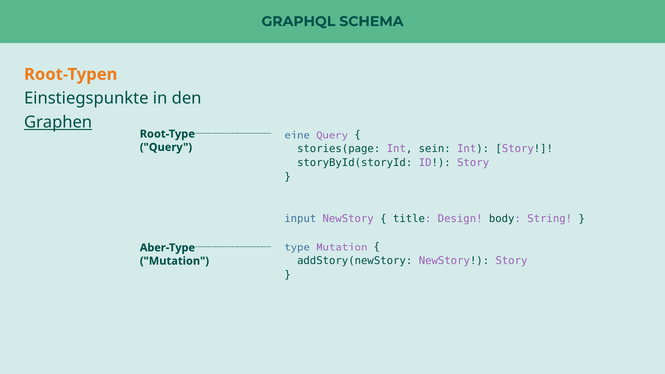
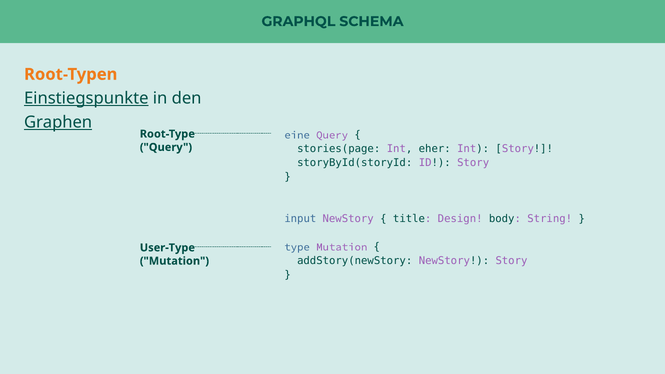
Einstiegspunkte underline: none -> present (86, 98)
sein: sein -> eher (435, 149)
Aber-Type: Aber-Type -> User-Type (167, 248)
